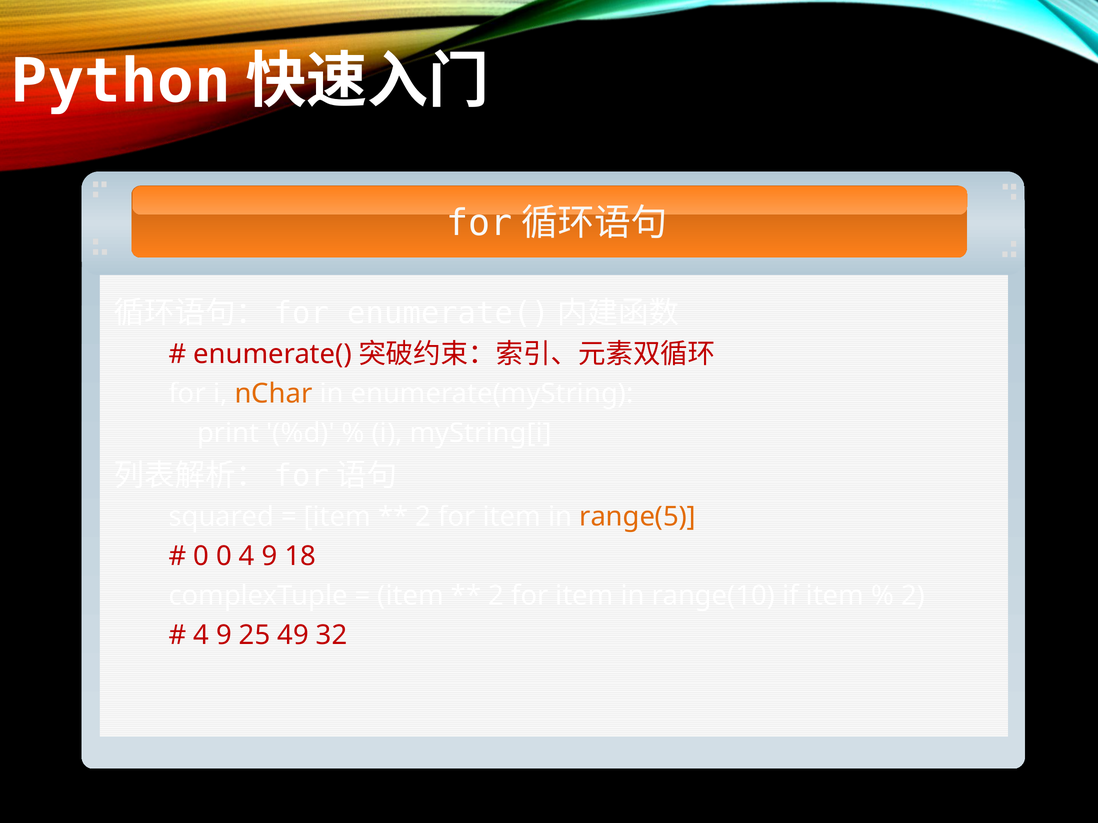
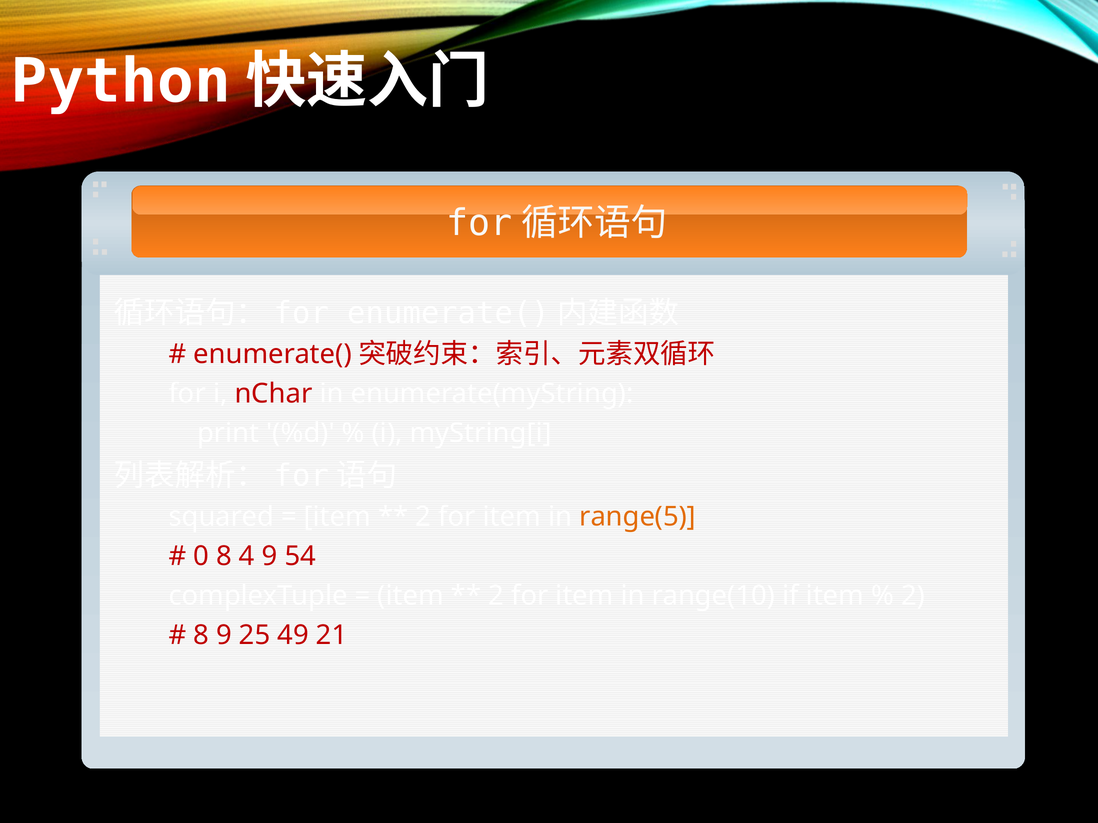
nChar colour: orange -> red (274, 394)
0 0: 0 -> 8 (224, 556)
18: 18 -> 54 (300, 556)
4: 4 -> 8 (201, 635)
32: 32 -> 21 (332, 635)
